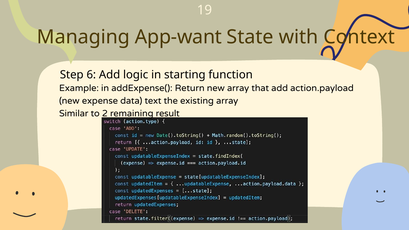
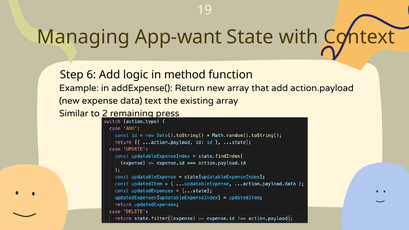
starting: starting -> method (185, 75)
result: result -> press (168, 114)
